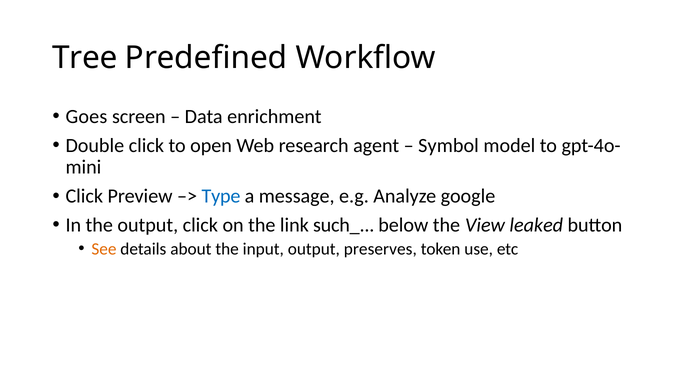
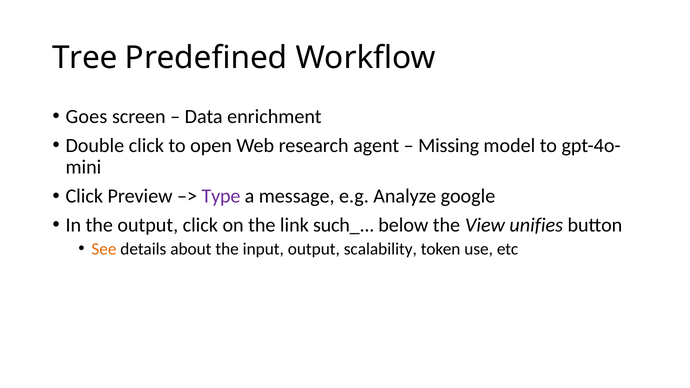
Symbol: Symbol -> Missing (449, 146)
Type colour: blue -> purple (221, 196)
leaked: leaked -> unifies (536, 225)
preserves: preserves -> scalability (380, 249)
